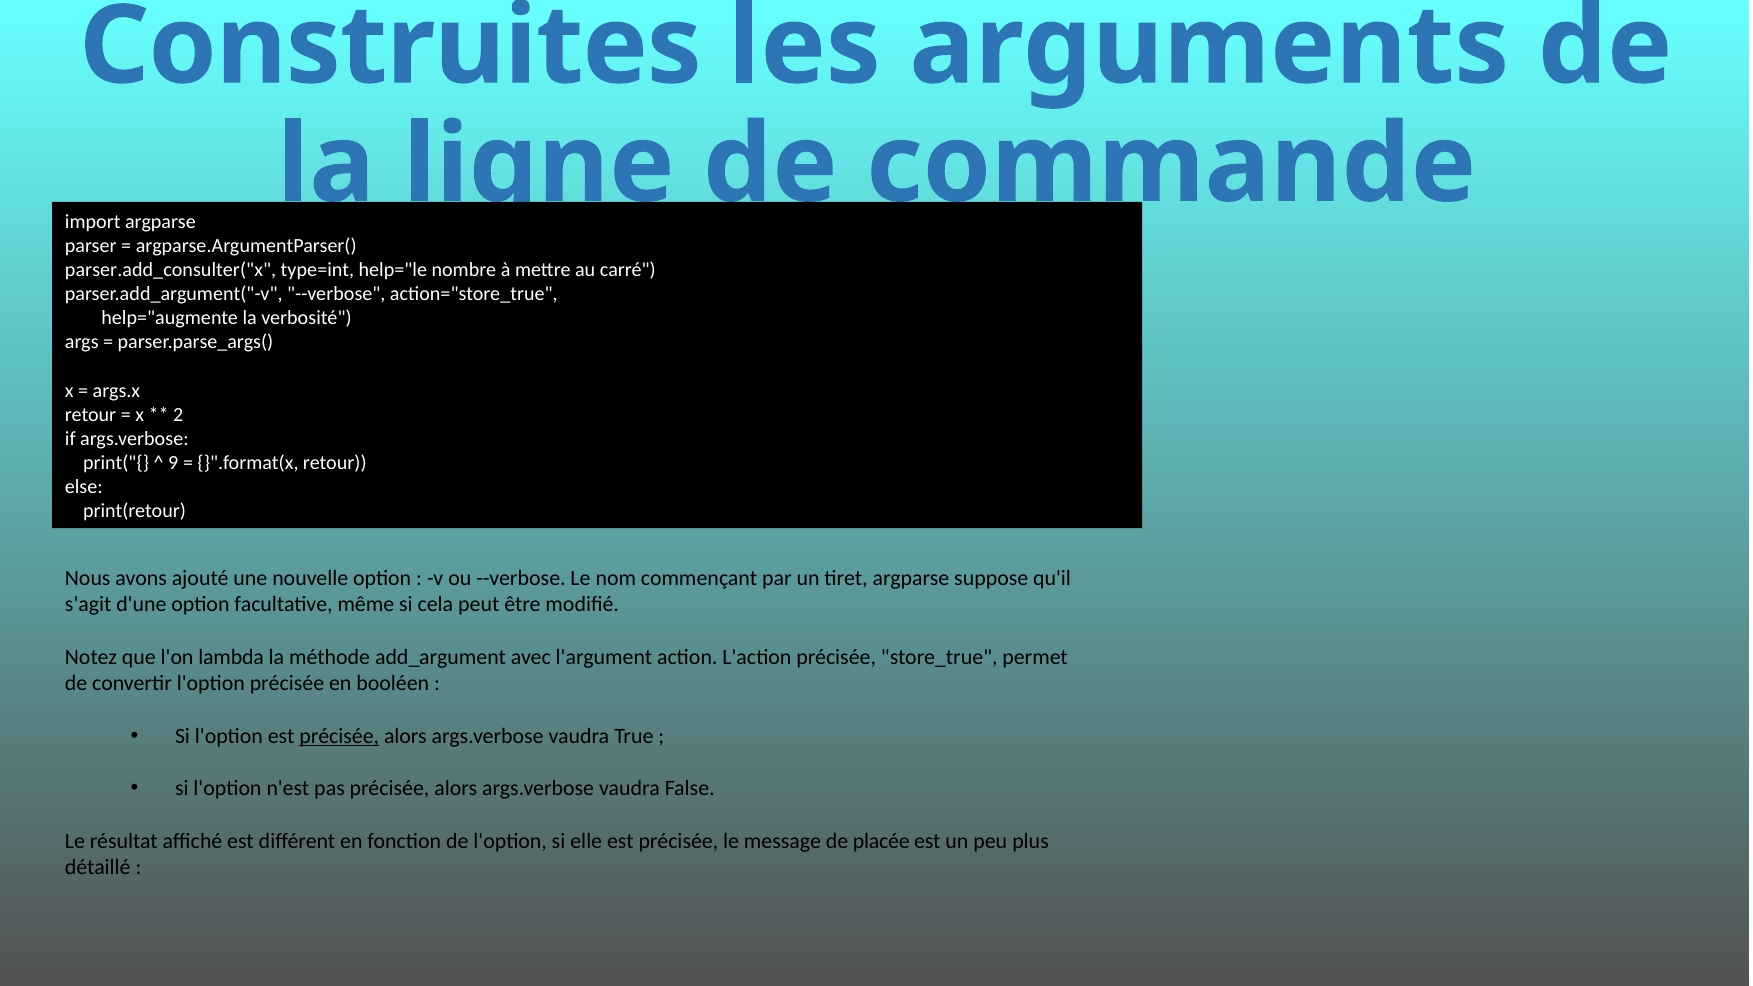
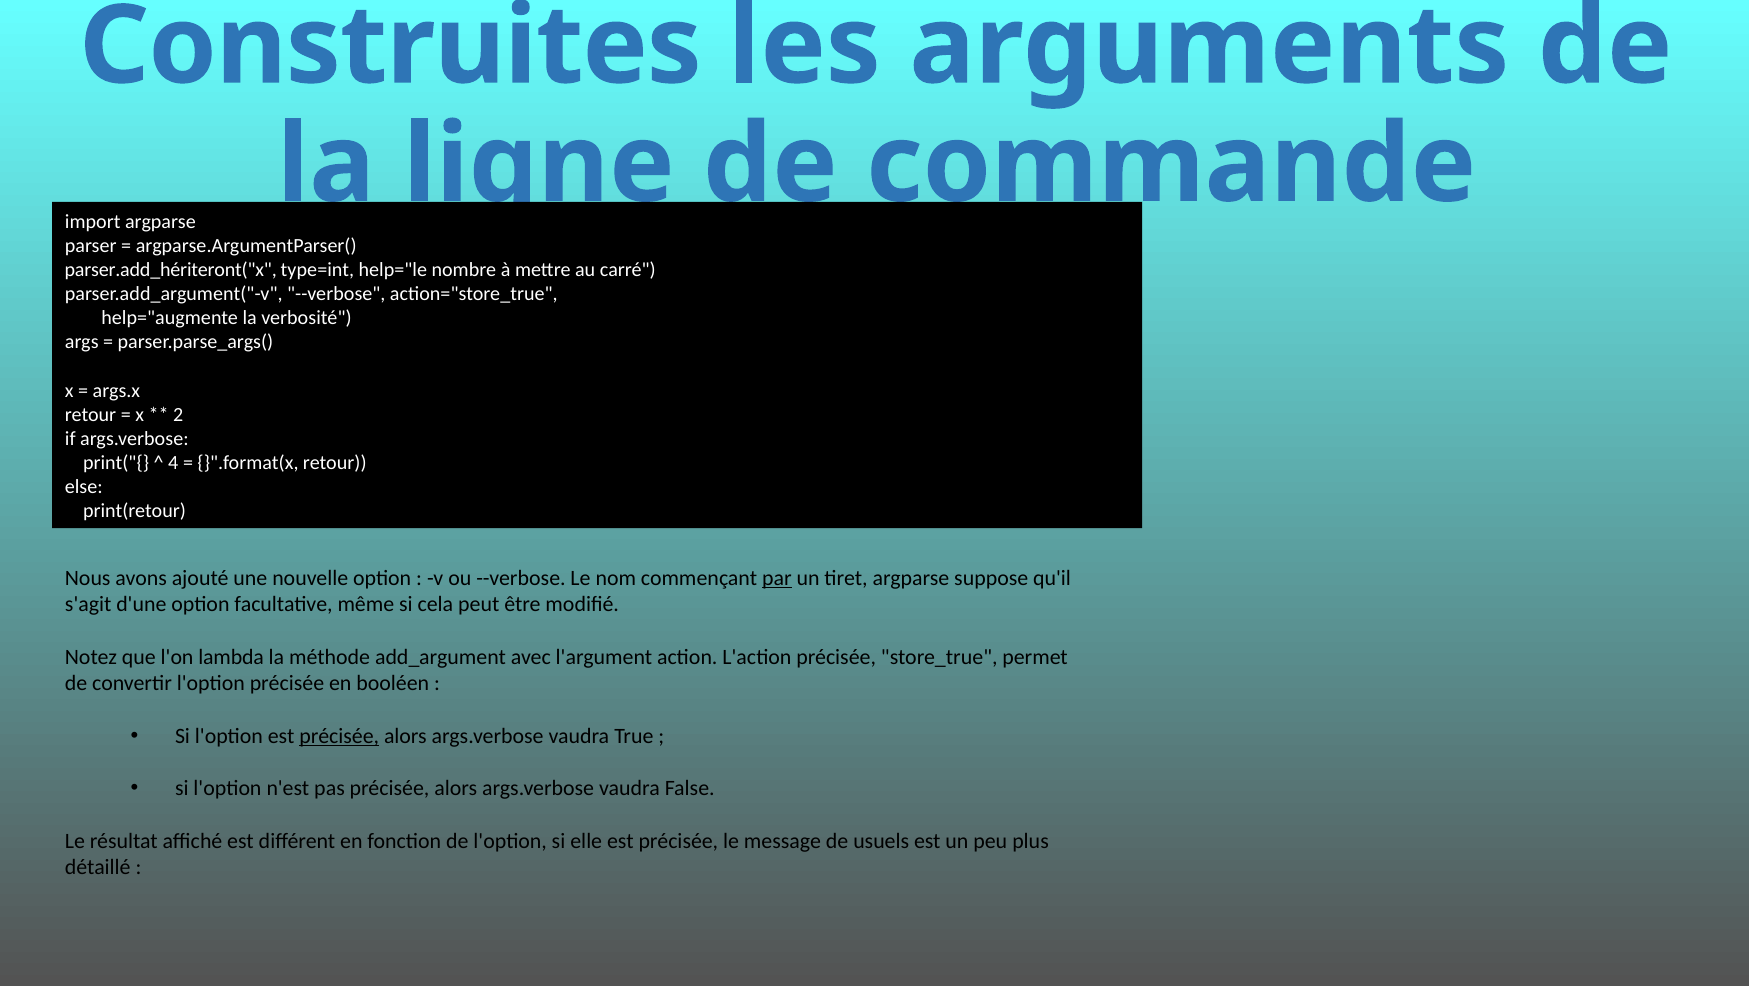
parser.add_consulter("x: parser.add_consulter("x -> parser.add_hériteront("x (171, 270)
9: 9 -> 4 (173, 463)
par underline: none -> present (777, 578)
placée: placée -> usuels (881, 841)
